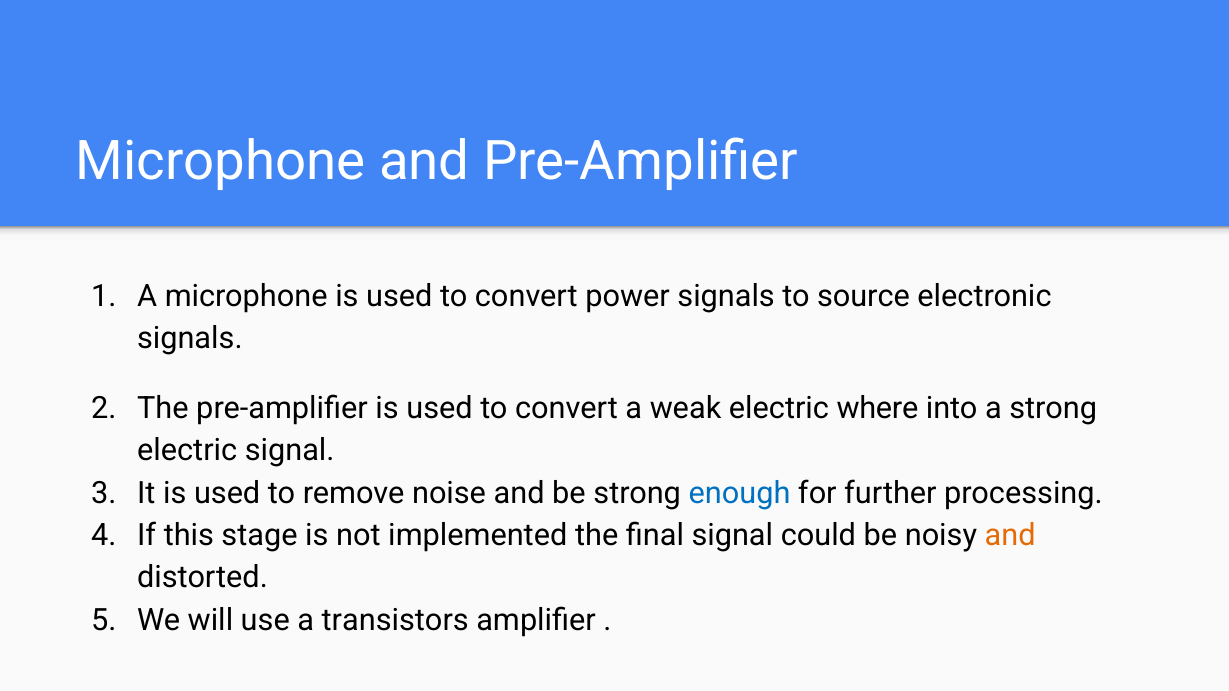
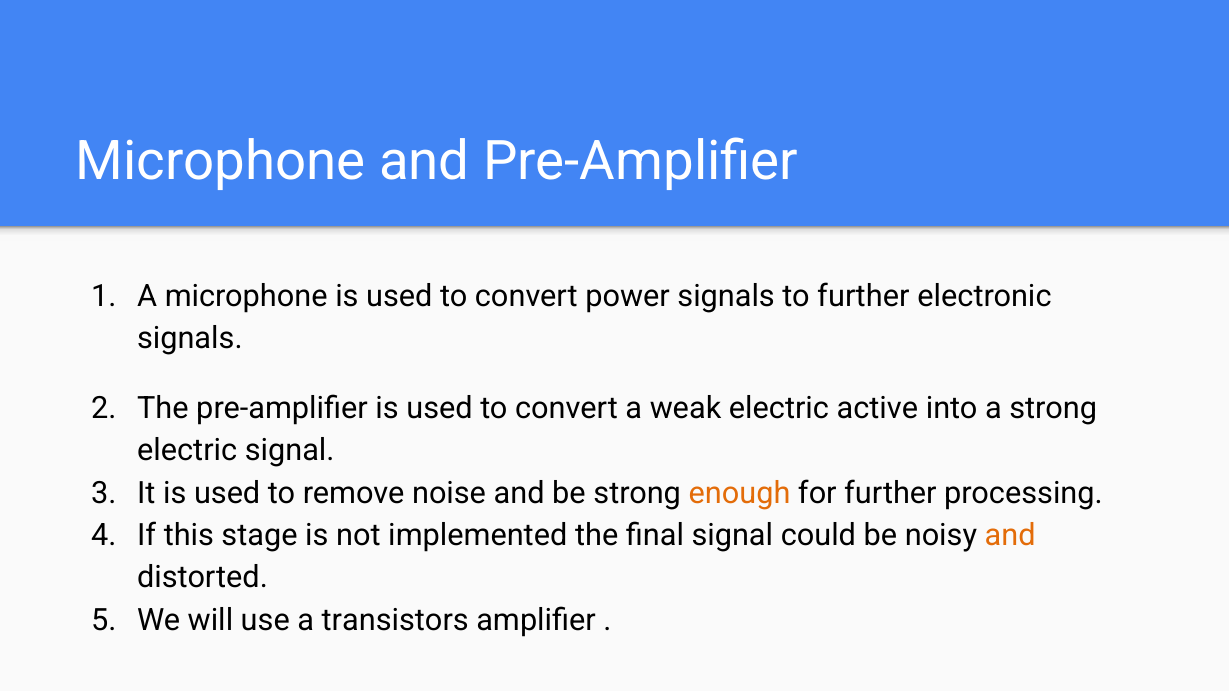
to source: source -> further (863, 296)
where: where -> active (877, 408)
enough colour: blue -> orange (740, 493)
